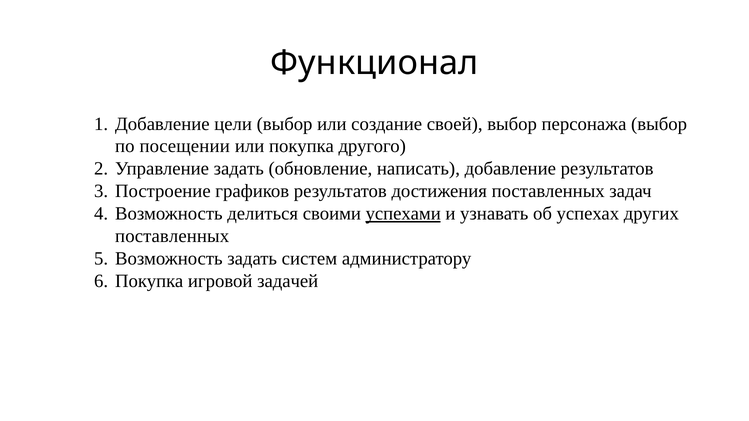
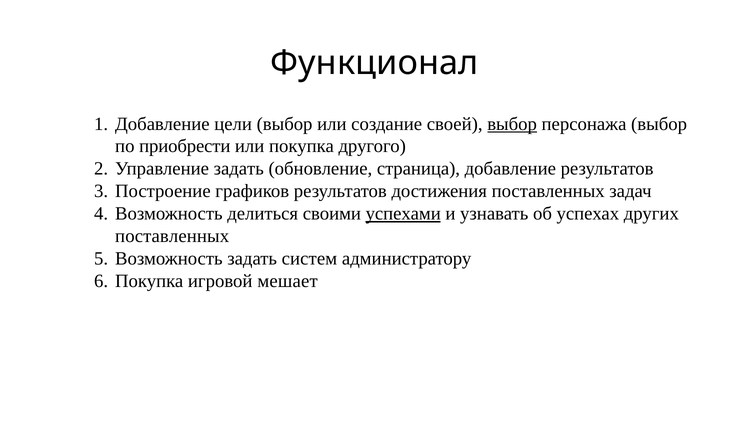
выбор underline: none -> present (512, 124)
посещении: посещении -> приобрести (185, 146)
написать: написать -> страница (418, 169)
задачей: задачей -> мешает (288, 281)
